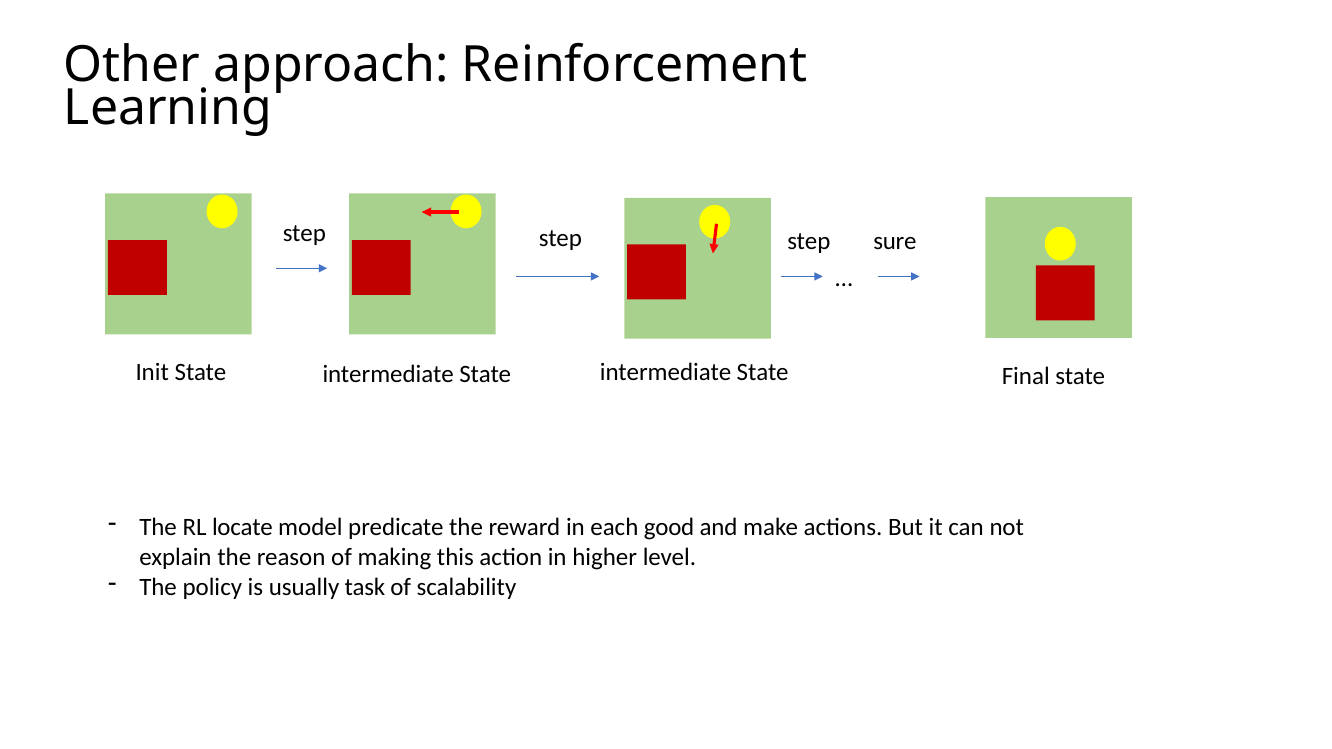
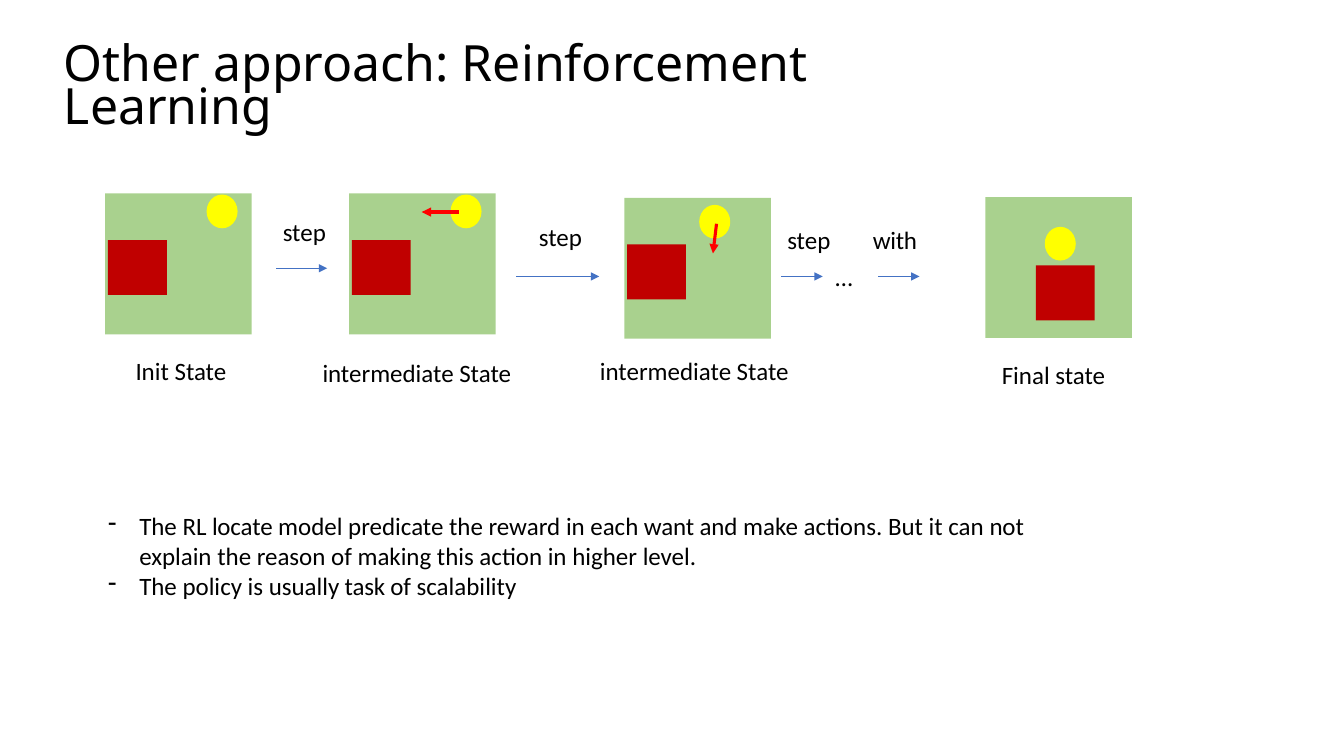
sure: sure -> with (895, 242)
good: good -> want (669, 527)
